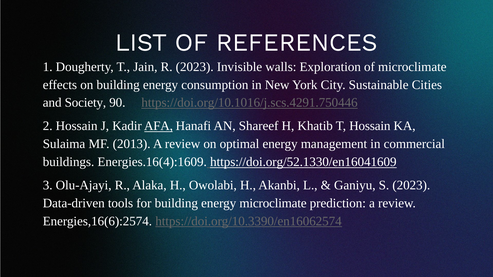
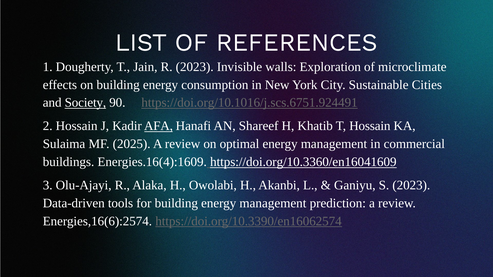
Society underline: none -> present (85, 103)
https://doi.org/10.1016/j.scs.4291.750446: https://doi.org/10.1016/j.scs.4291.750446 -> https://doi.org/10.1016/j.scs.6751.924491 (249, 103)
2013: 2013 -> 2025 (132, 144)
https://doi.org/52.1330/en16041609: https://doi.org/52.1330/en16041609 -> https://doi.org/10.3360/en16041609 (303, 162)
building energy microclimate: microclimate -> management (273, 203)
